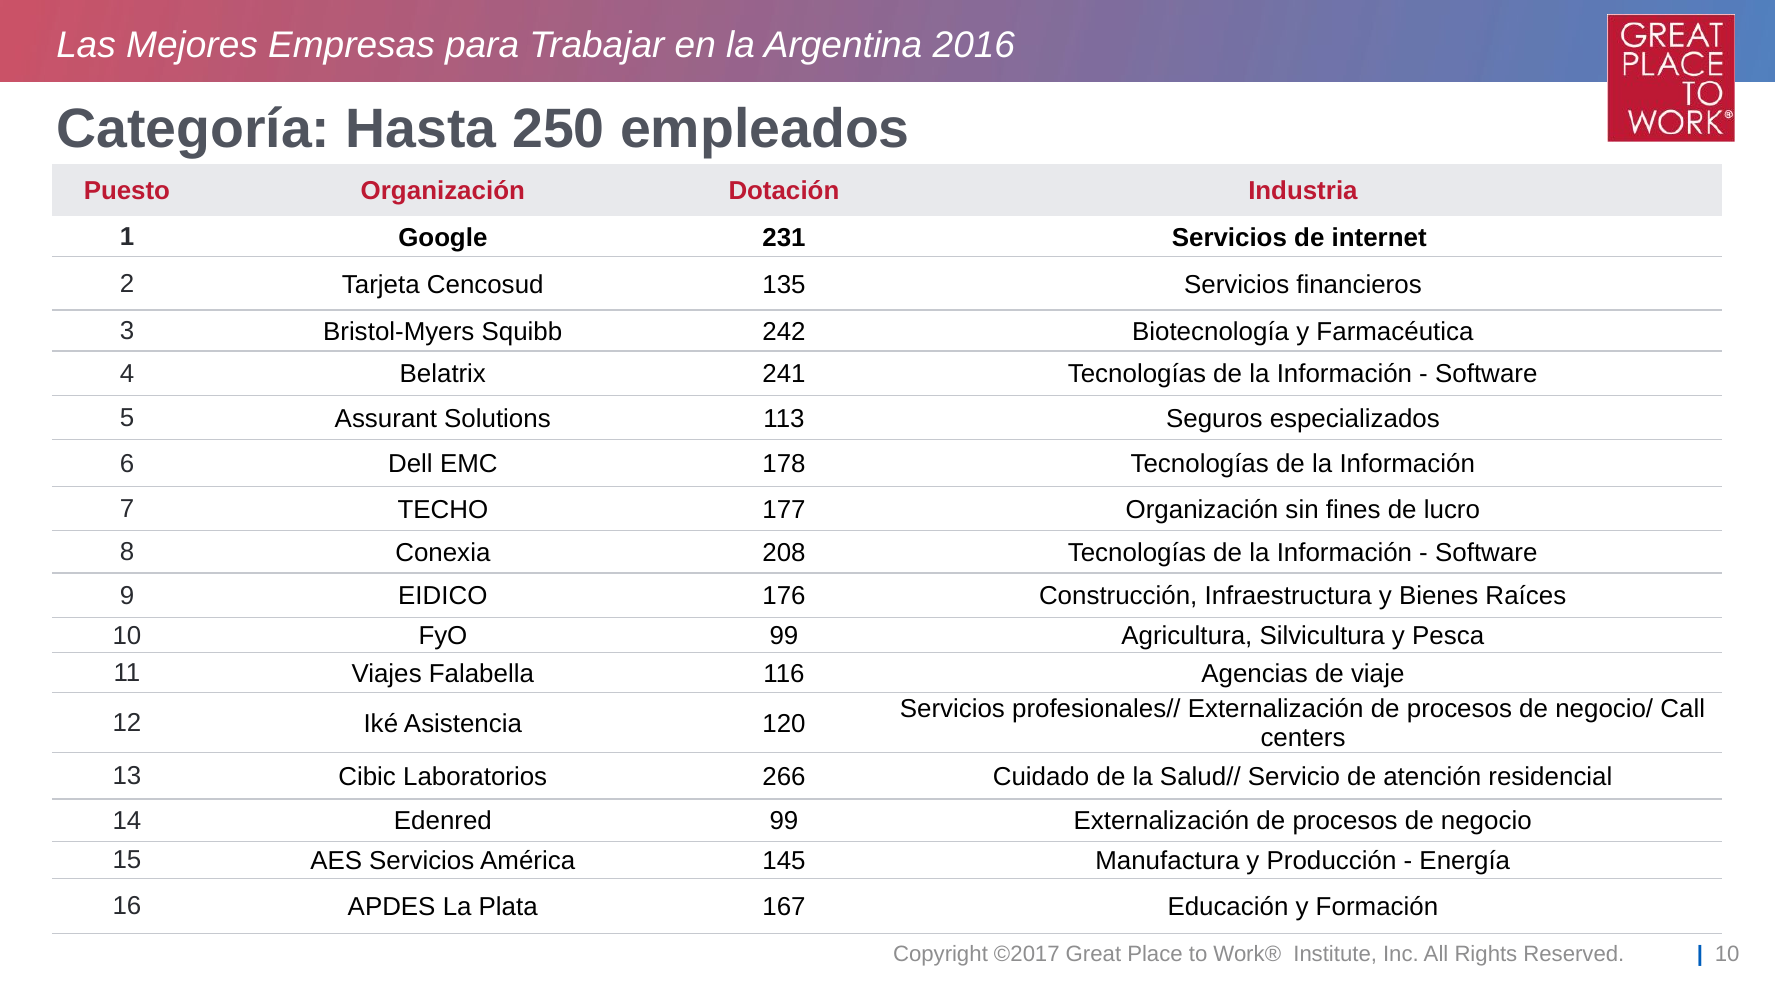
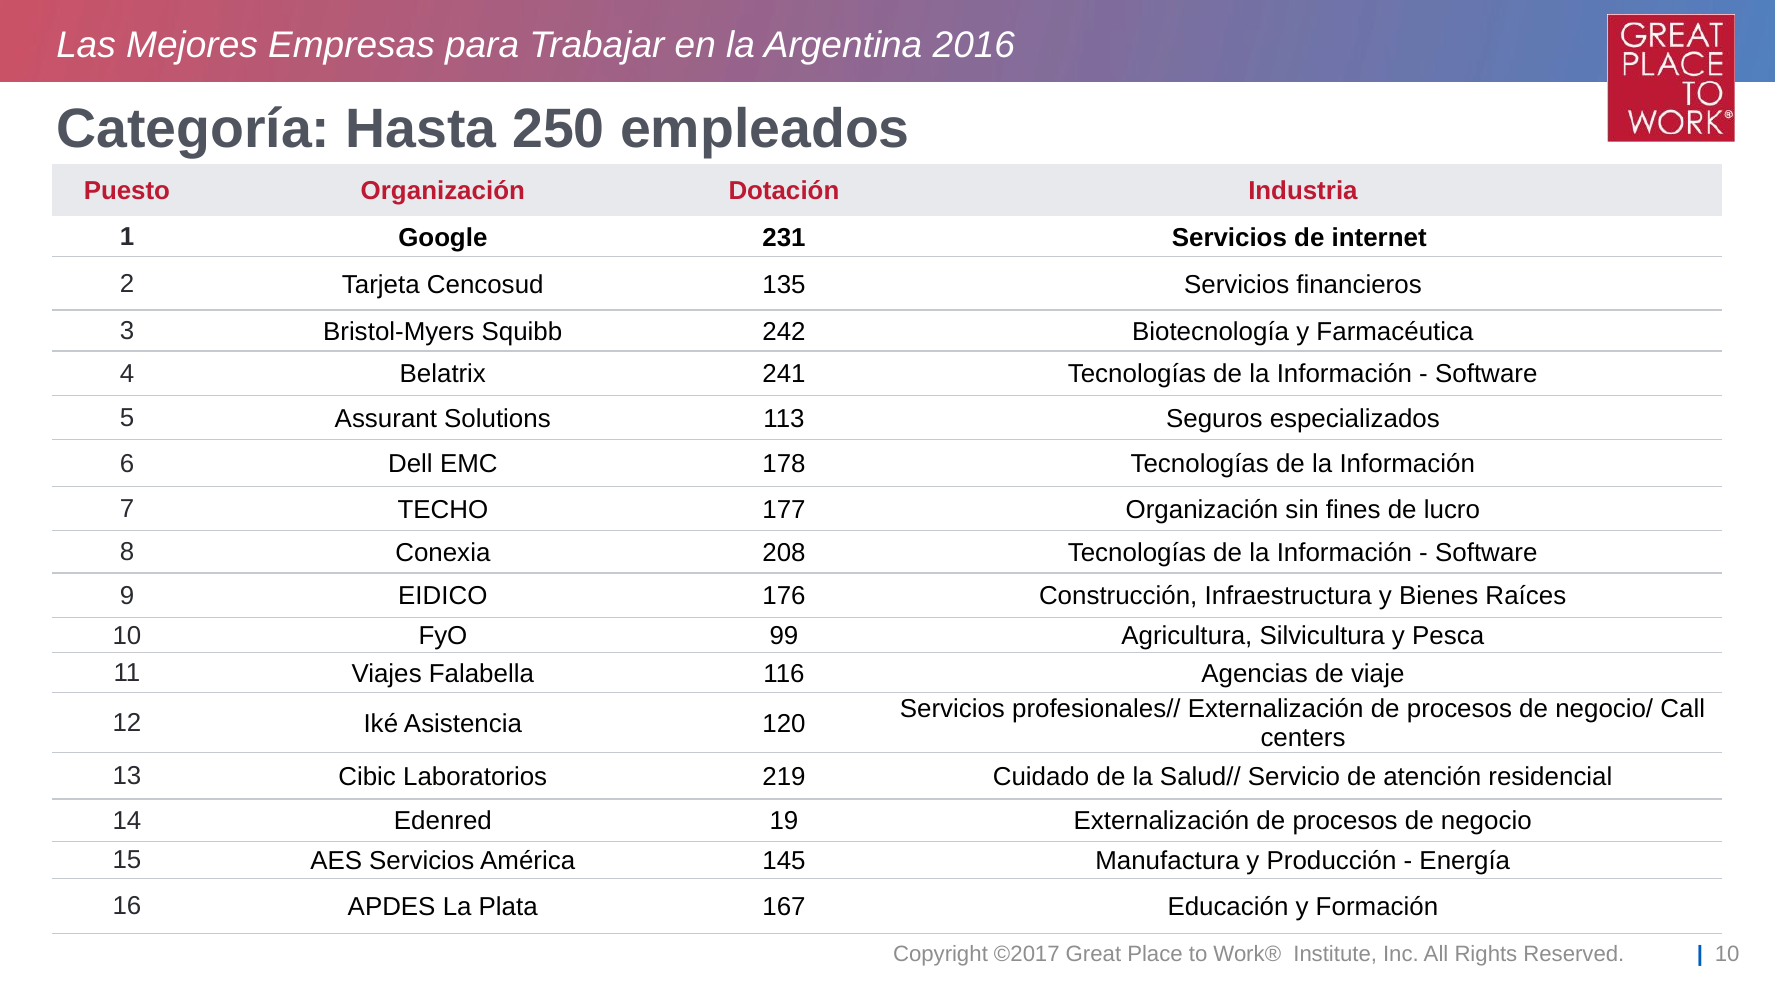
266: 266 -> 219 (784, 776)
Edenred 99: 99 -> 19 (784, 821)
